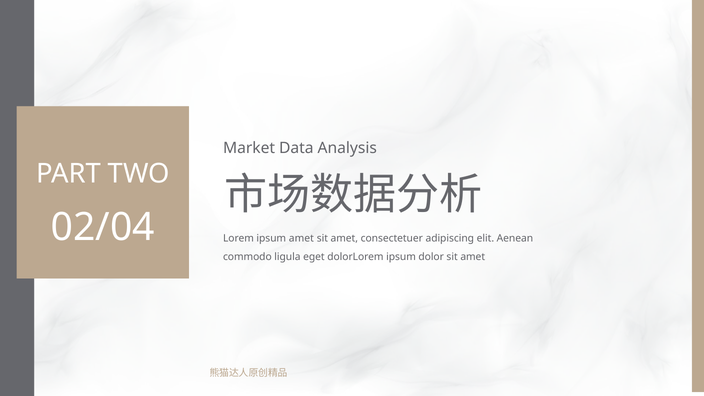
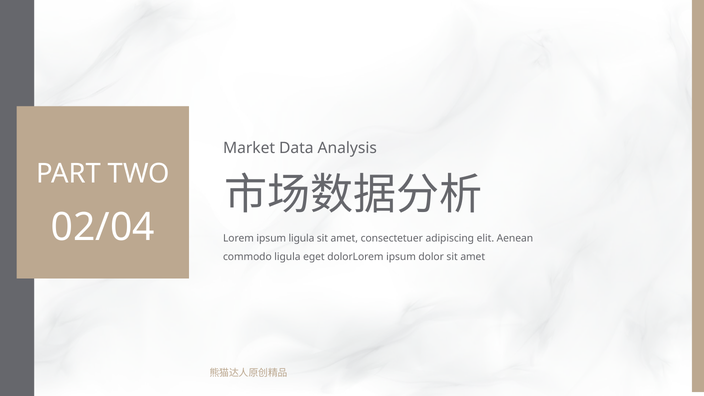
ipsum amet: amet -> ligula (301, 238)
